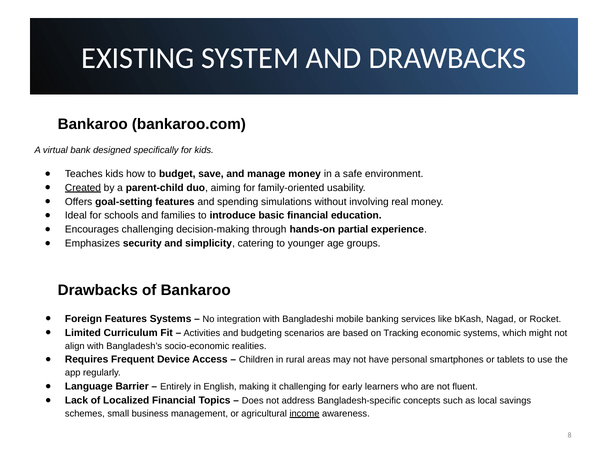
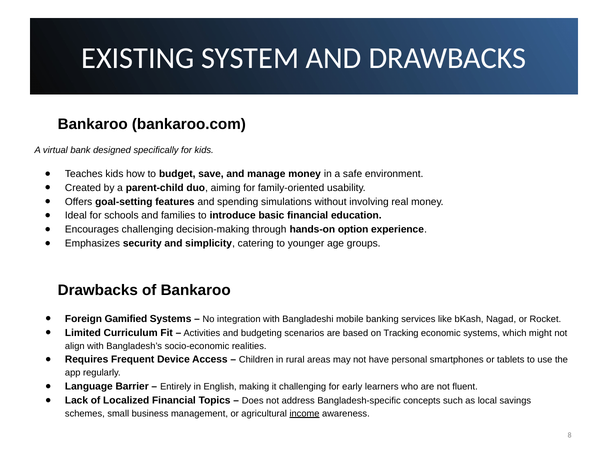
Created underline: present -> none (83, 188)
partial: partial -> option (353, 230)
Foreign Features: Features -> Gamified (126, 319)
